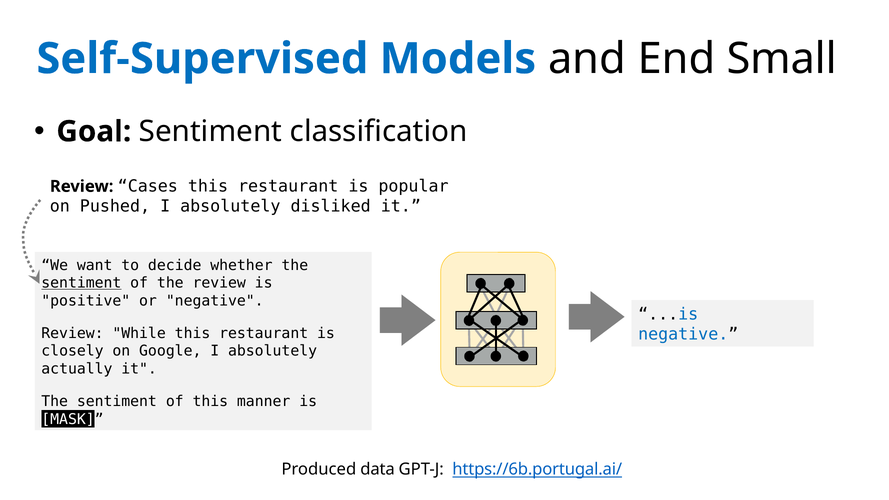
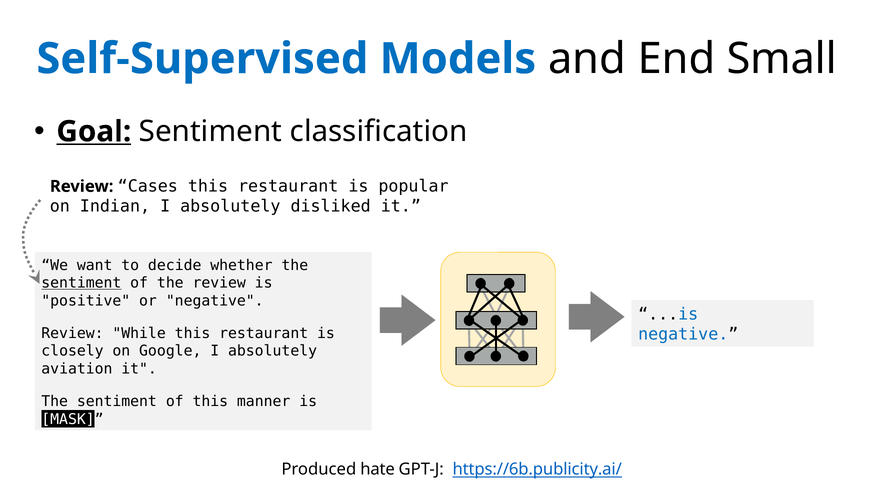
Goal underline: none -> present (94, 132)
Pushed: Pushed -> Indian (115, 206)
actually: actually -> aviation (77, 369)
data: data -> hate (378, 470)
https://6b.portugal.ai/: https://6b.portugal.ai/ -> https://6b.publicity.ai/ (537, 470)
